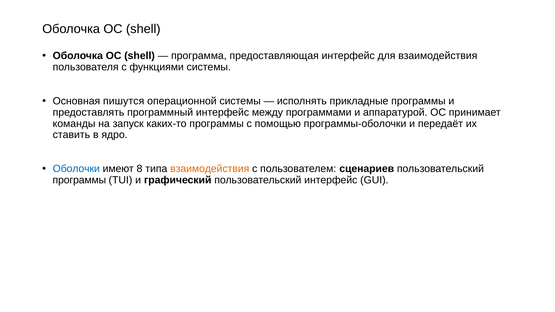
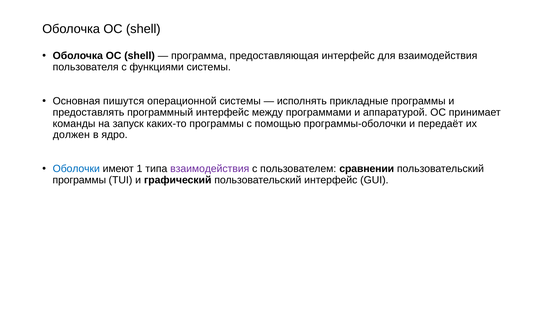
ставить: ставить -> должен (71, 135)
8: 8 -> 1 (140, 169)
взаимодействия colour: orange -> purple (210, 169)
сценариев: сценариев -> сравнении (367, 169)
